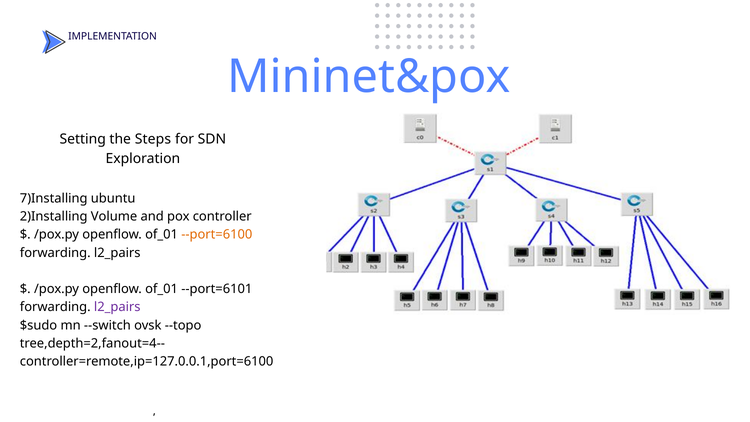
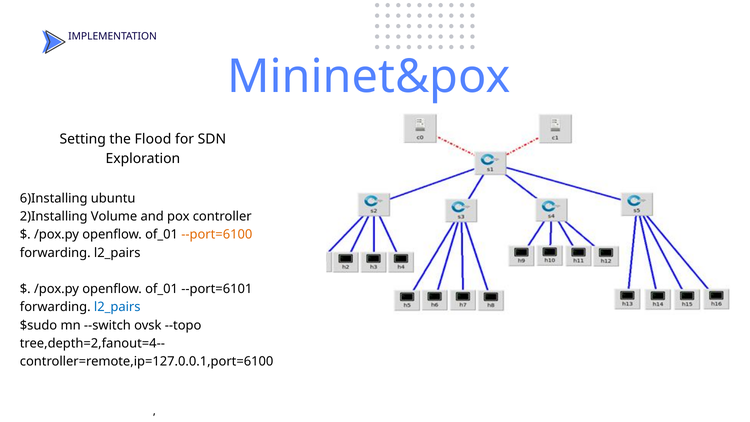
Steps: Steps -> Flood (153, 139)
7)Installing: 7)Installing -> 6)Installing (54, 198)
l2_pairs colour: purple -> blue (117, 307)
